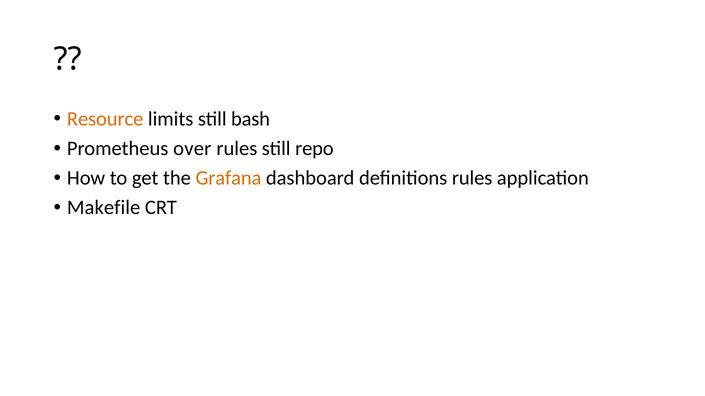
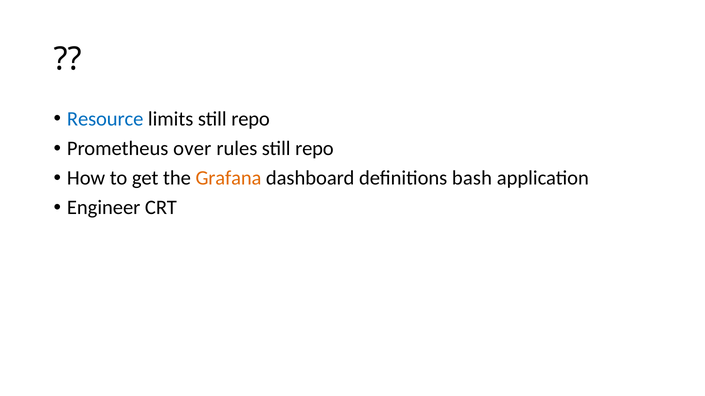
Resource colour: orange -> blue (105, 119)
limits still bash: bash -> repo (251, 119)
definitions rules: rules -> bash (472, 178)
Makefile: Makefile -> Engineer (104, 208)
